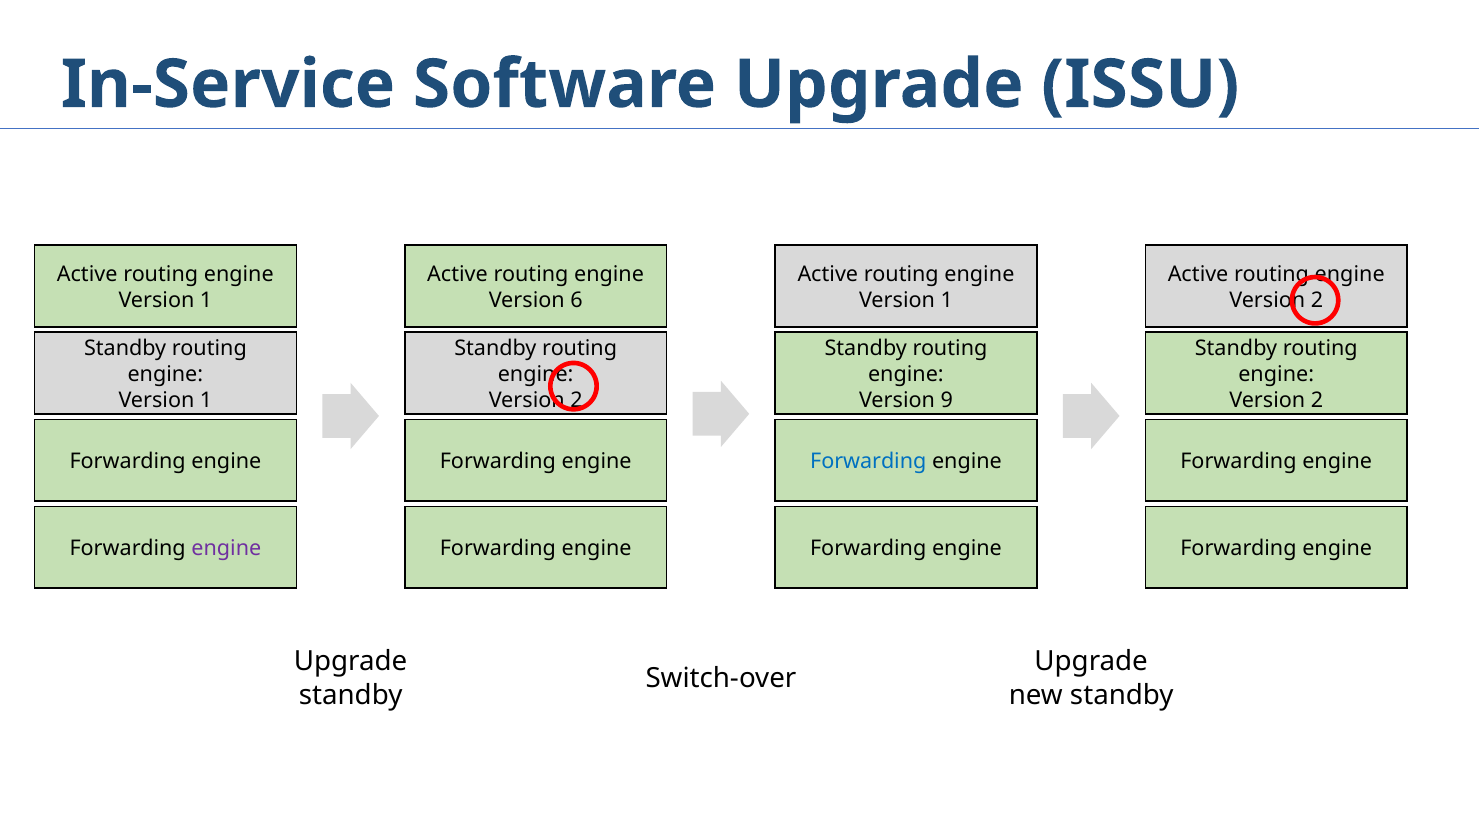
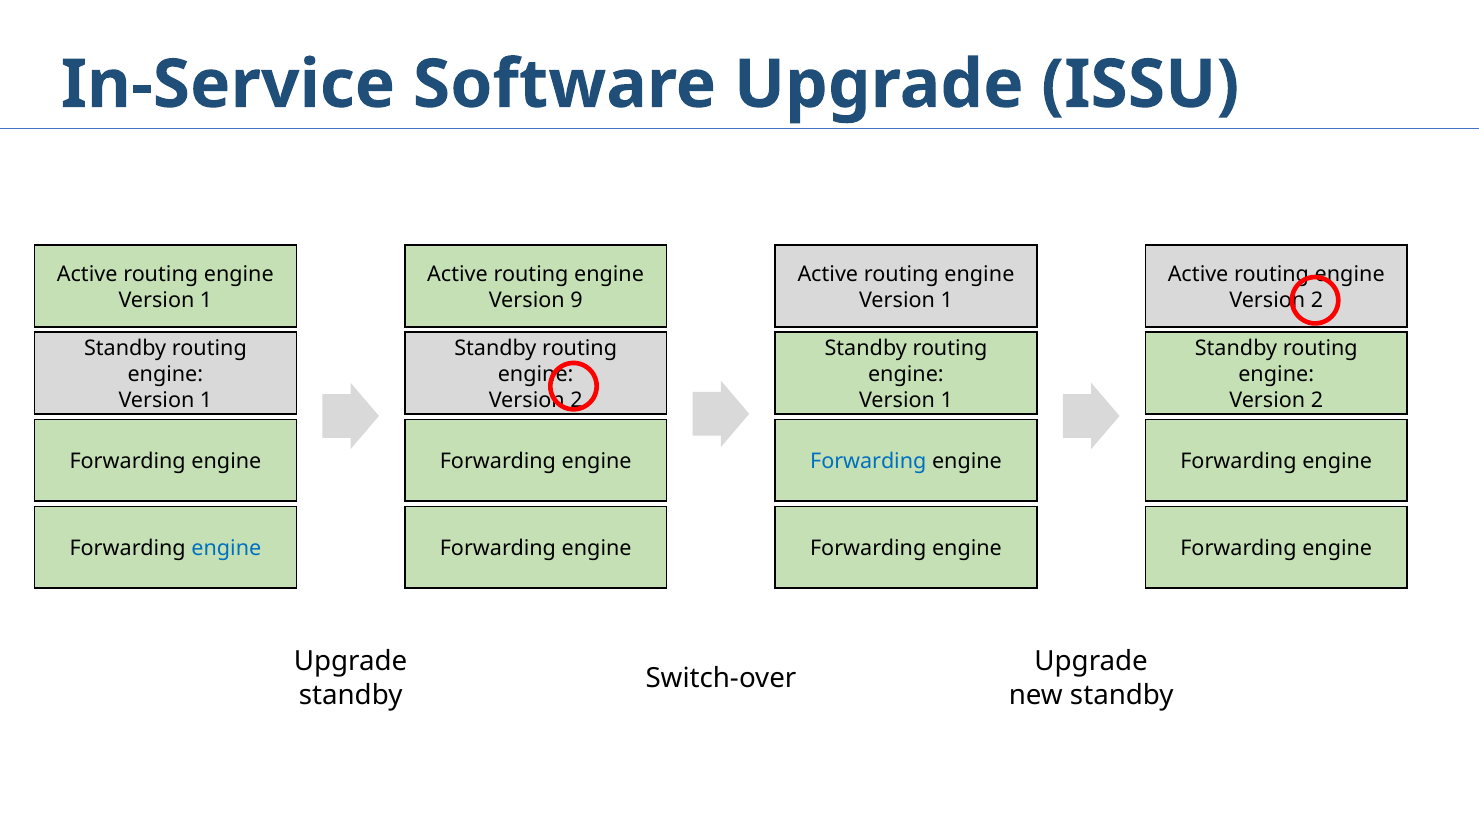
6: 6 -> 9 (576, 300)
9: 9 -> 1 (947, 400)
engine colour: purple -> blue (226, 549)
